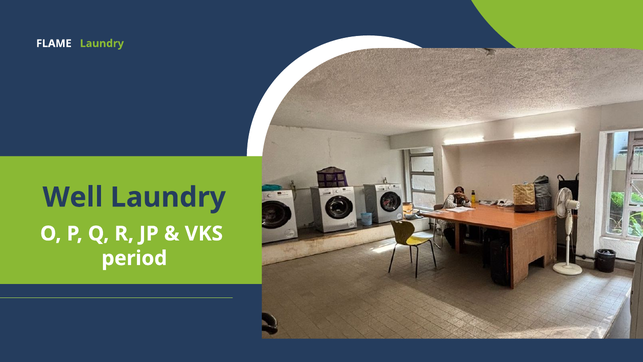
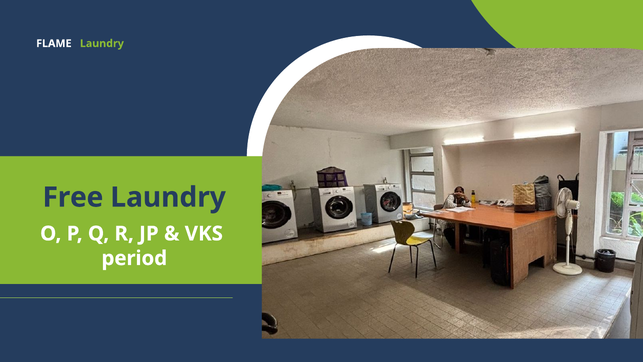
Well: Well -> Free (73, 197)
